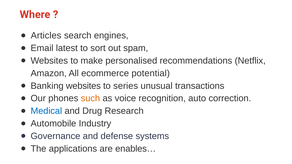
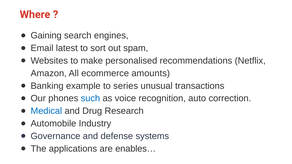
Articles: Articles -> Gaining (46, 36)
potential: potential -> amounts (151, 73)
Banking websites: websites -> example (83, 86)
such colour: orange -> blue (90, 99)
